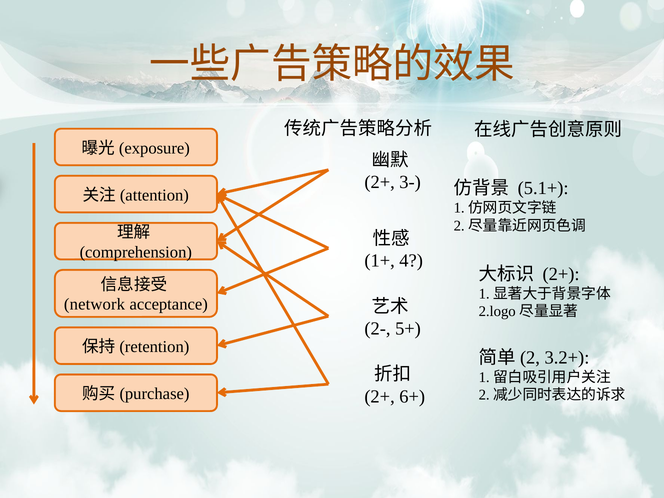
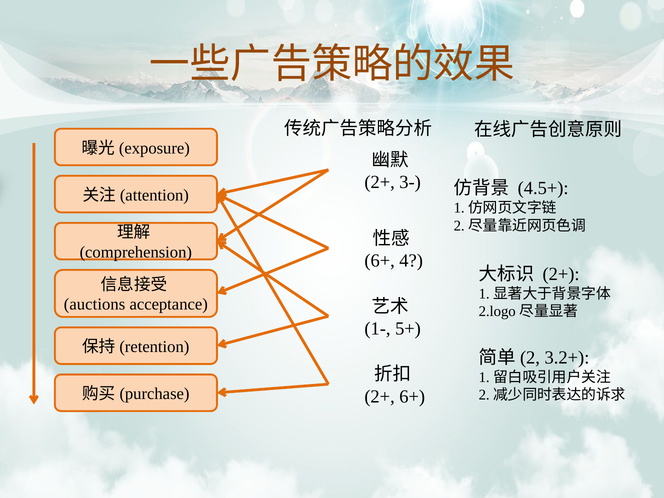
5.1+: 5.1+ -> 4.5+ (543, 188)
1+: 1+ -> 6+ (380, 261)
network: network -> auctions (95, 305)
2-: 2- -> 1- (377, 329)
